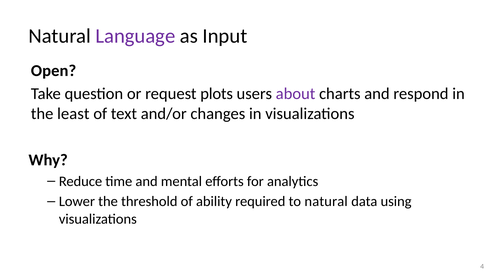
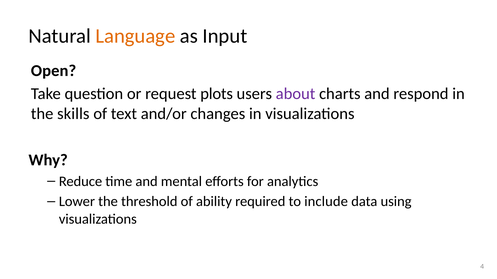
Language colour: purple -> orange (135, 36)
least: least -> skills (73, 114)
to natural: natural -> include (326, 202)
